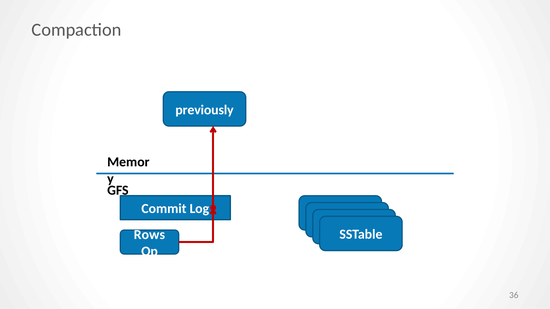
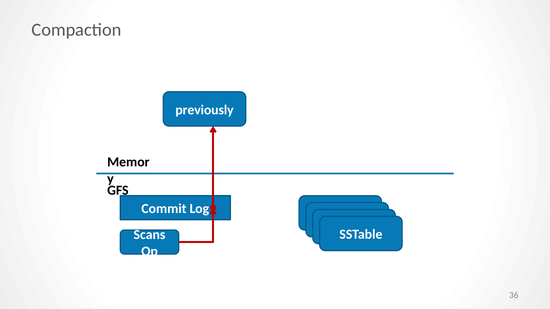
Rows: Rows -> Scans (149, 235)
